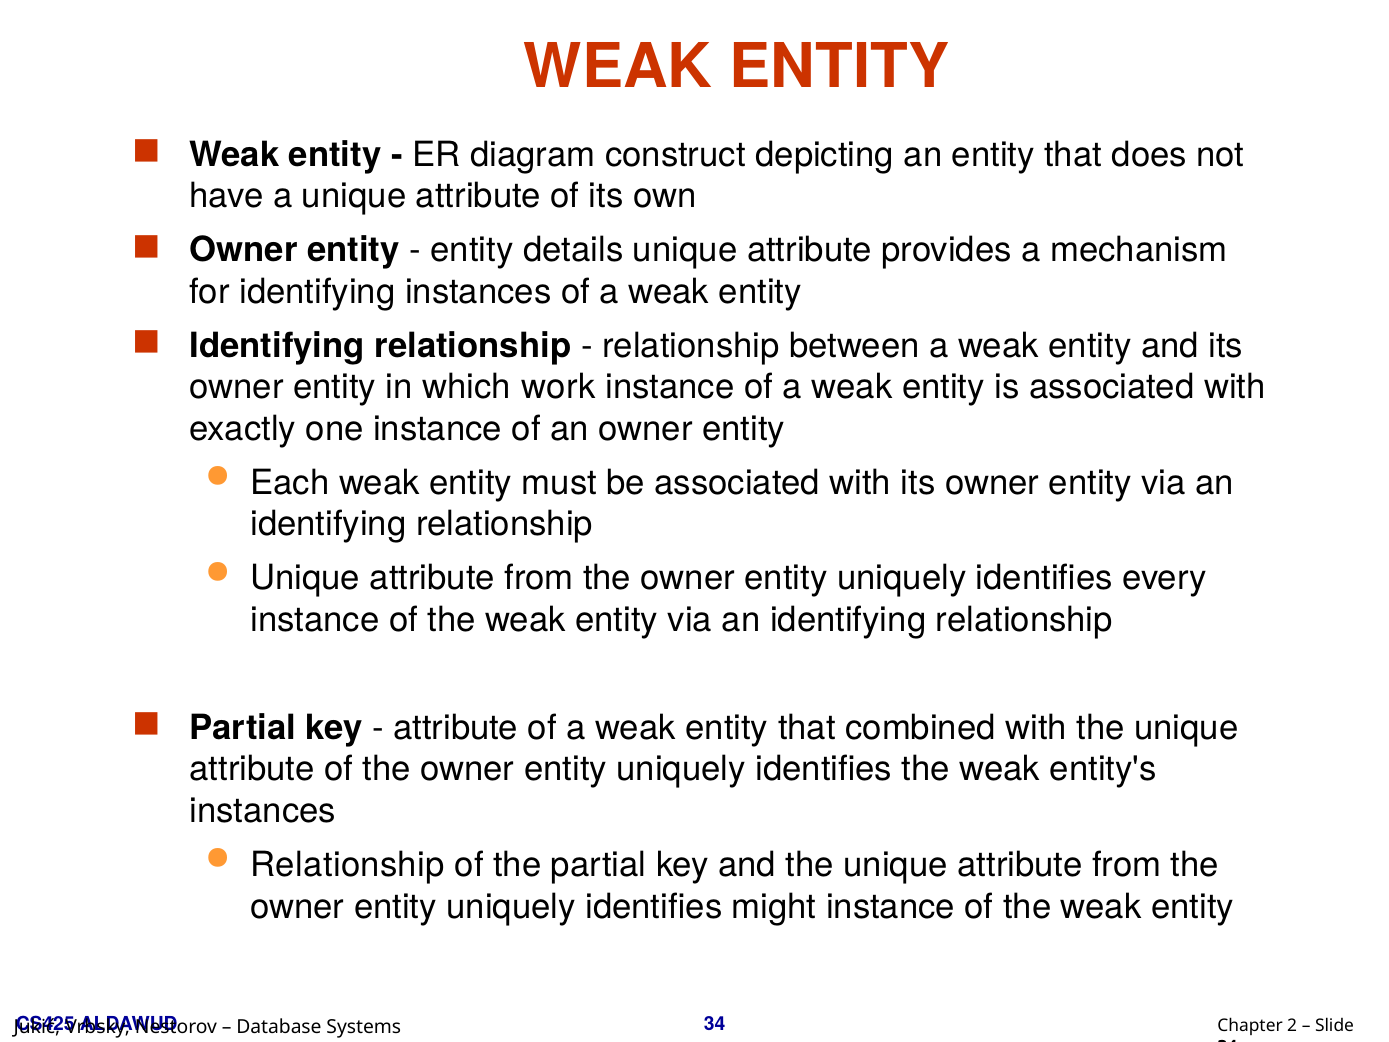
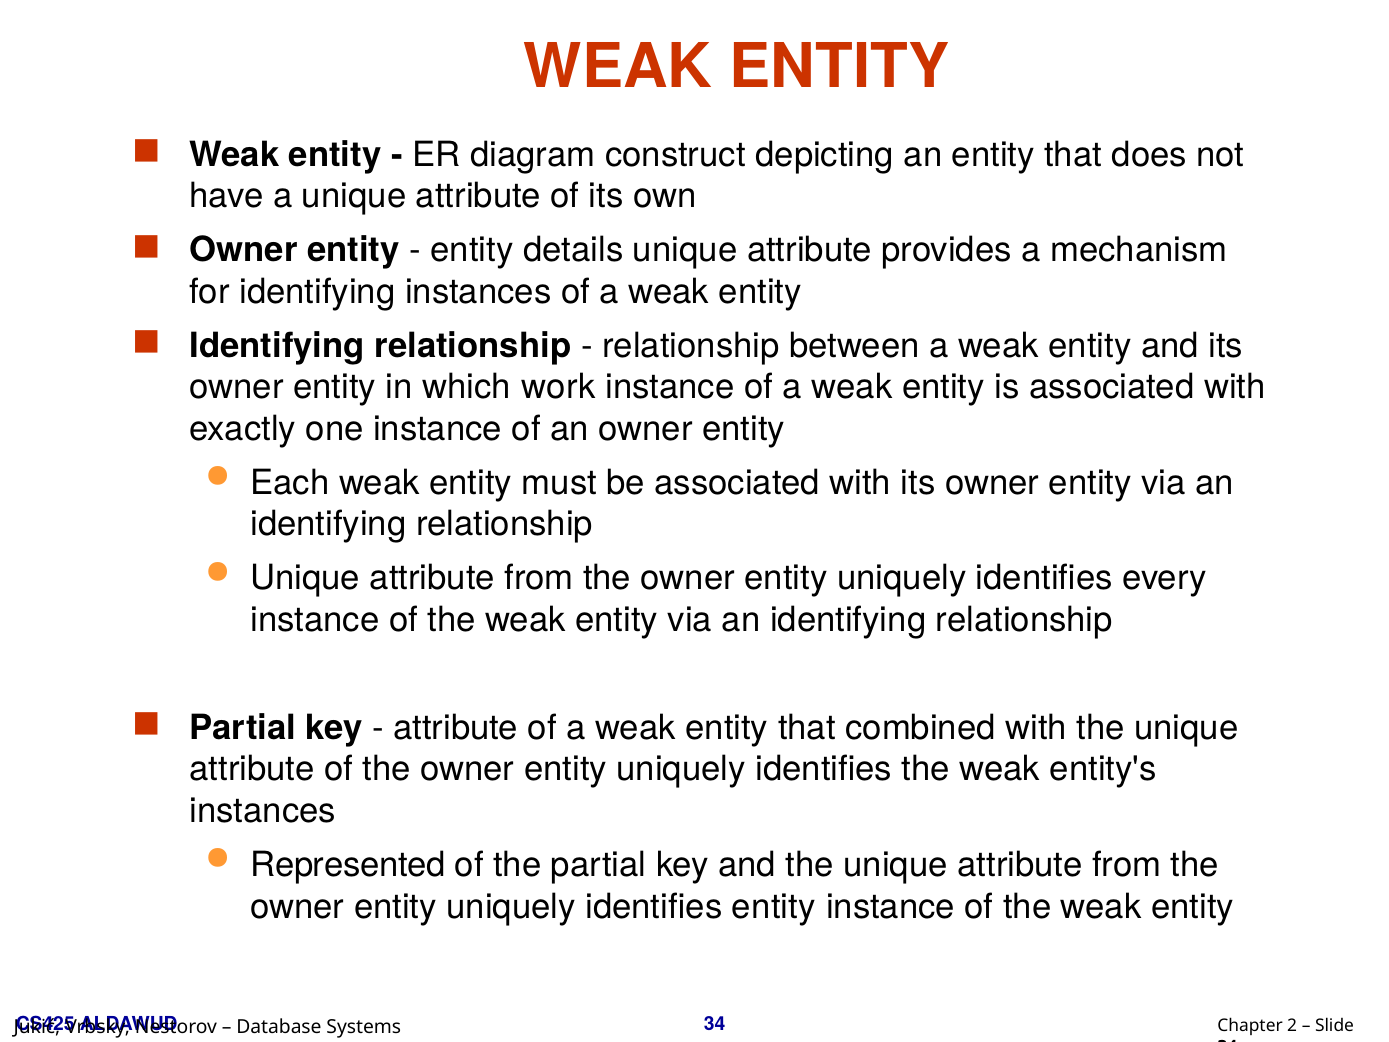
Relationship: Relationship -> Represented (348, 865)
identifies might: might -> entity (774, 906)
